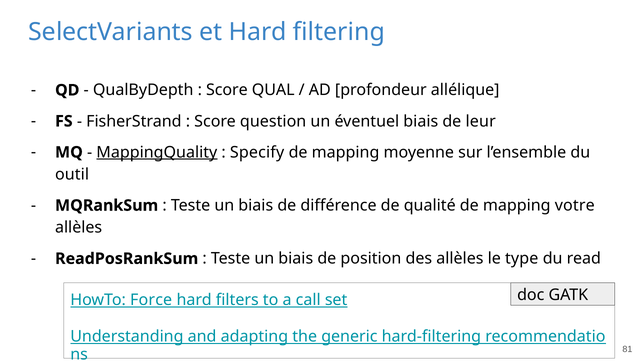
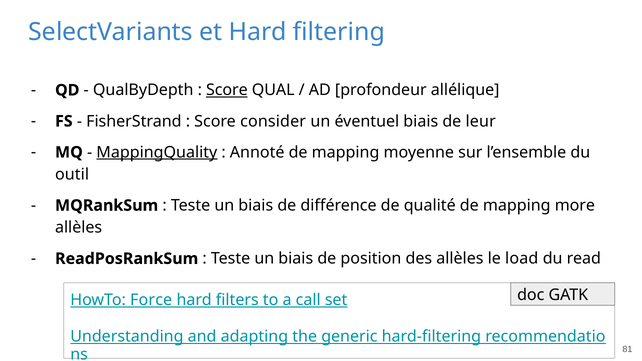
Score underline: none -> present (227, 90)
question: question -> consider (273, 121)
Specify: Specify -> Annoté (257, 152)
votre: votre -> more (575, 206)
type: type -> load (522, 259)
